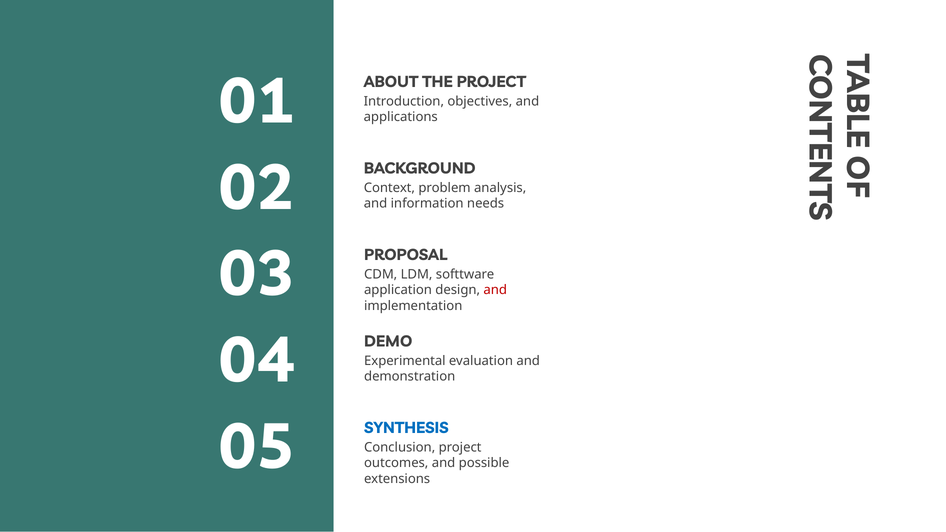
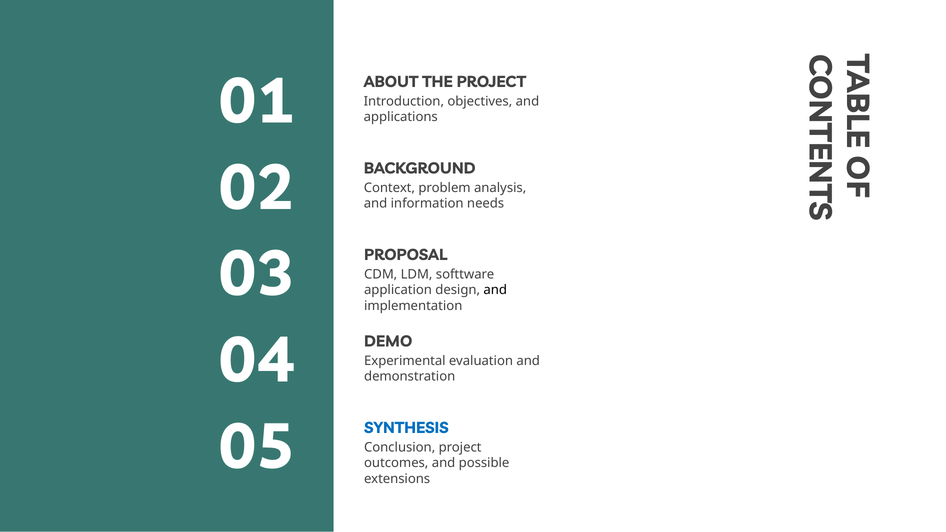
and colour: red -> black (495, 290)
